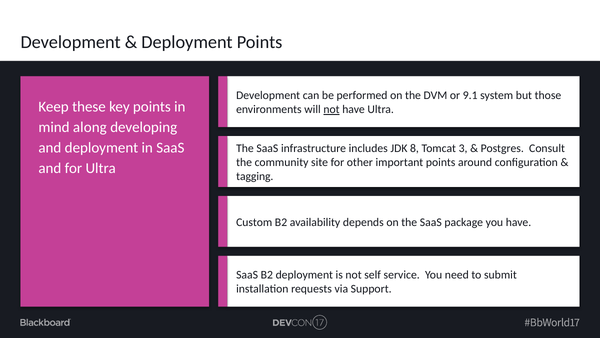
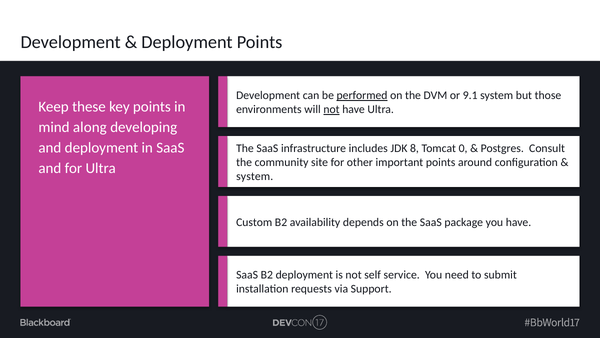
performed underline: none -> present (362, 95)
3: 3 -> 0 (463, 148)
tagging: tagging -> system (255, 176)
